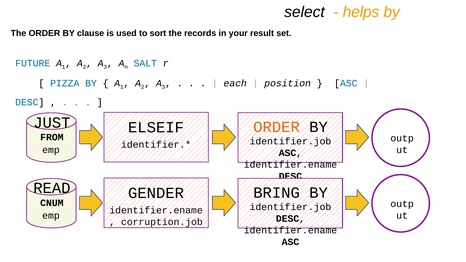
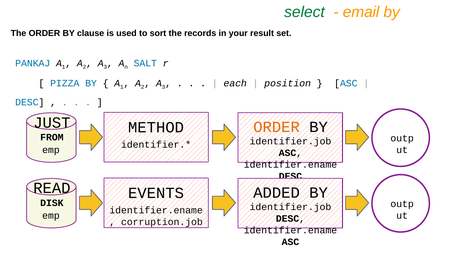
select colour: black -> green (304, 12)
helps: helps -> email (361, 12)
FUTURE: FUTURE -> PANKAJ (33, 63)
ELSEIF: ELSEIF -> METHOD (156, 127)
BRING: BRING -> ADDED (277, 193)
GENDER: GENDER -> EVENTS (156, 193)
CNUM: CNUM -> DISK (52, 203)
